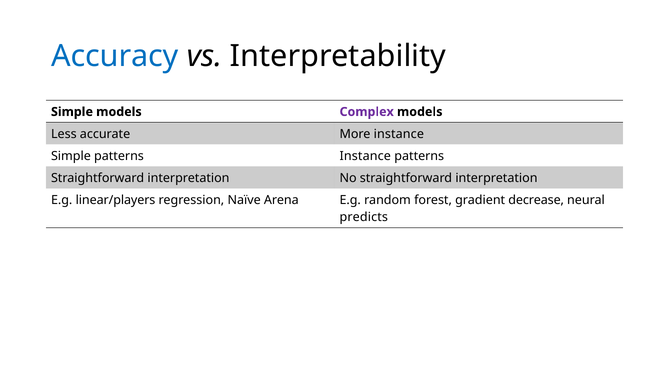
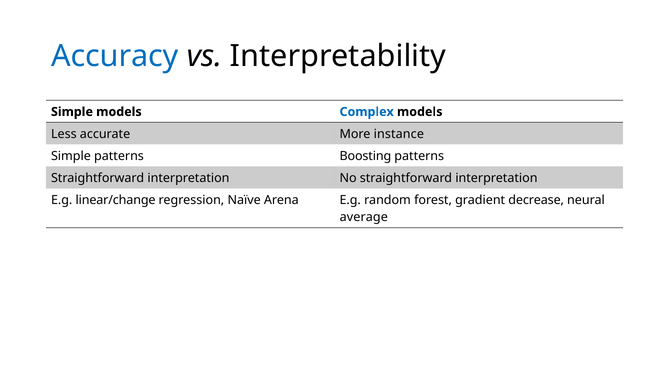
Complex colour: purple -> blue (367, 112)
patterns Instance: Instance -> Boosting (365, 156)
linear/players: linear/players -> linear/change (116, 200)
predicts: predicts -> average (364, 217)
